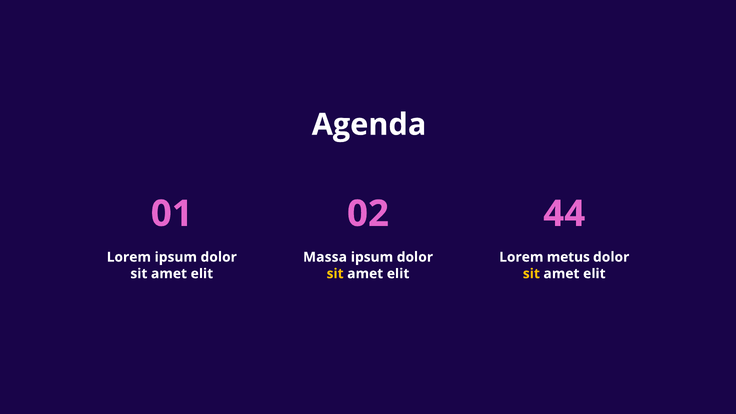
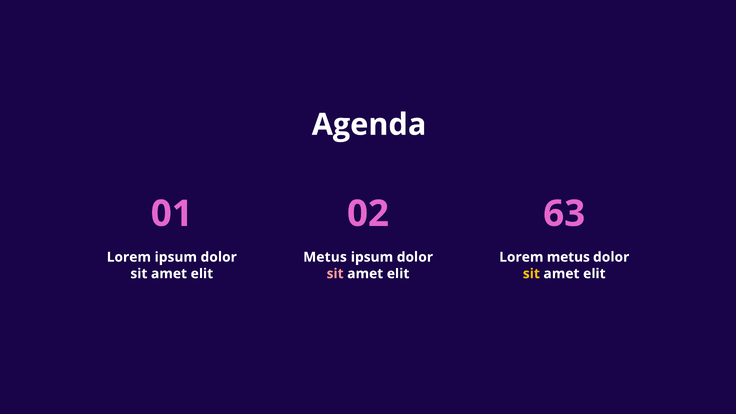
44: 44 -> 63 (564, 214)
Massa: Massa -> Metus (325, 257)
sit colour: yellow -> pink (335, 274)
